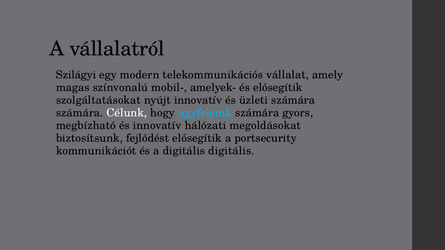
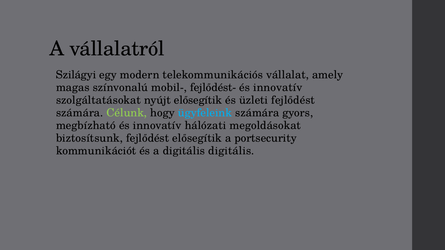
amelyek-: amelyek- -> fejlődést- (213, 88)
elősegítik: elősegítik -> innovatív (278, 88)
nyújt innovatív: innovatív -> elősegítik (198, 100)
üzleti számára: számára -> fejlődést (293, 100)
Célunk colour: white -> light green (127, 113)
